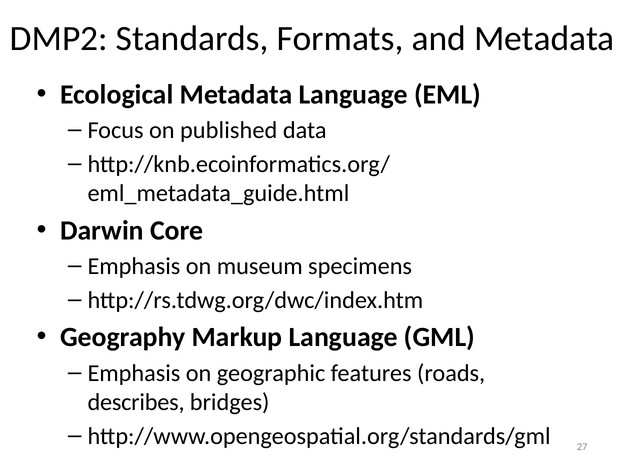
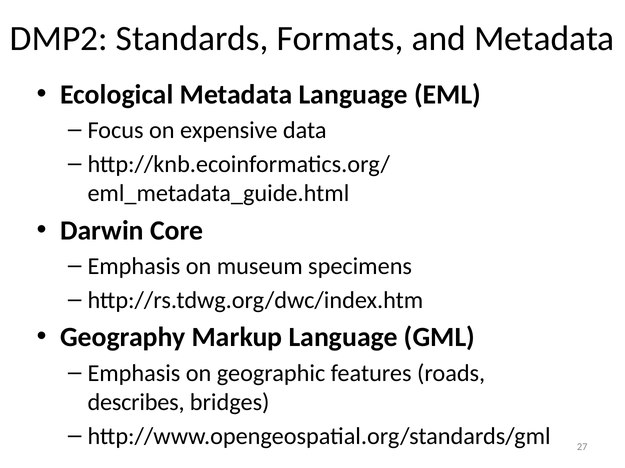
published: published -> expensive (229, 130)
